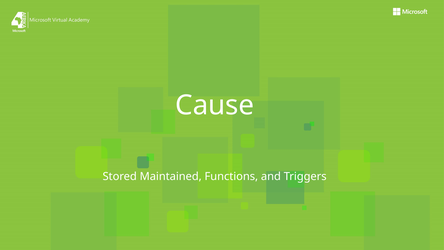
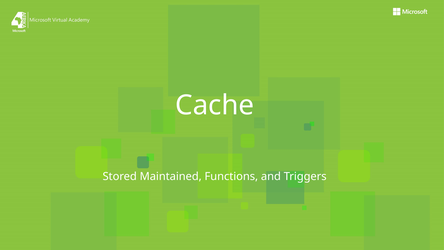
Cause: Cause -> Cache (215, 105)
